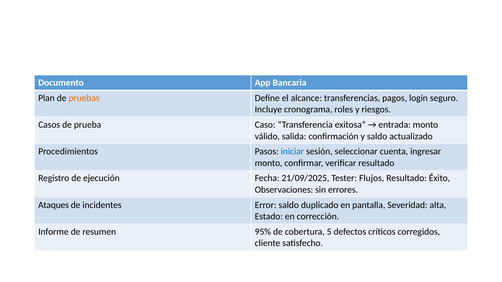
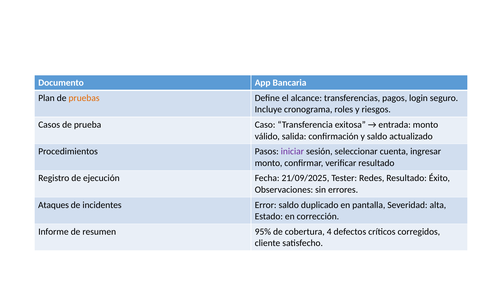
iniciar colour: blue -> purple (292, 152)
Flujos: Flujos -> Redes (372, 178)
5: 5 -> 4 (329, 232)
